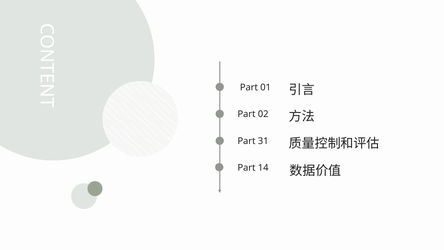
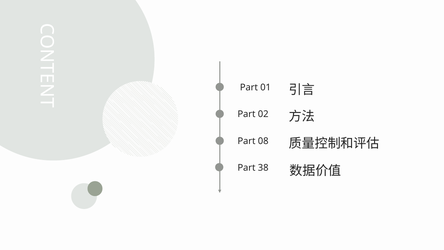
31: 31 -> 08 (263, 141)
14: 14 -> 38 (263, 168)
